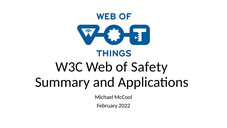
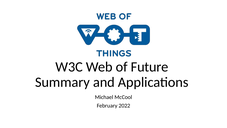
Safety: Safety -> Future (150, 67)
